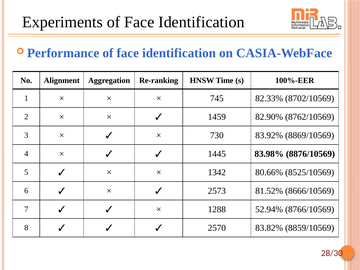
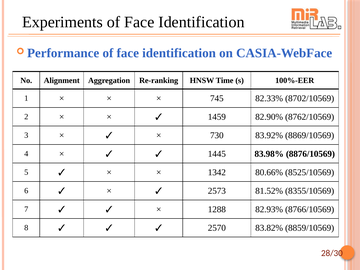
8666/10569: 8666/10569 -> 8355/10569 (310, 191)
52.94%: 52.94% -> 82.93% (269, 209)
